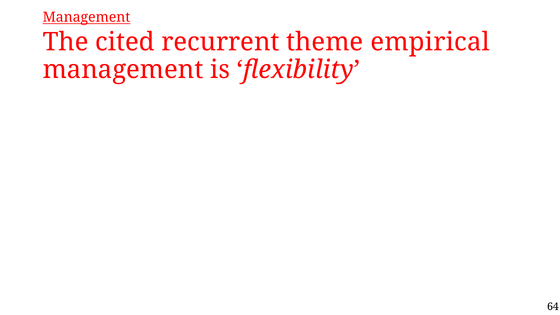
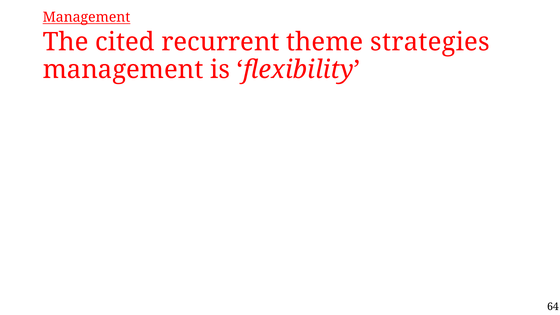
empirical: empirical -> strategies (430, 42)
